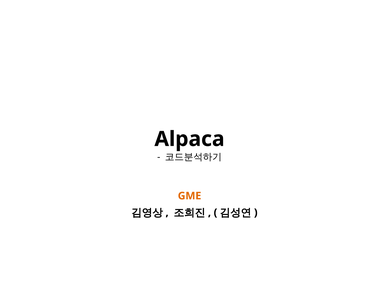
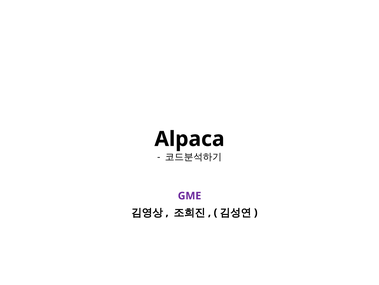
GME colour: orange -> purple (190, 195)
